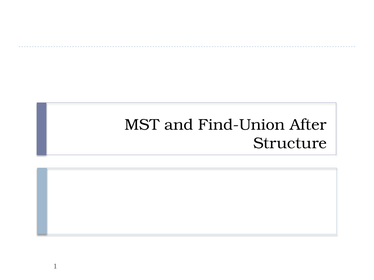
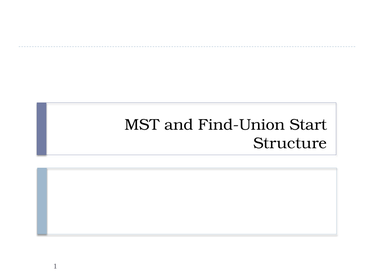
After: After -> Start (308, 125)
